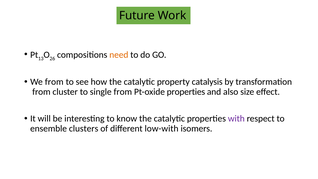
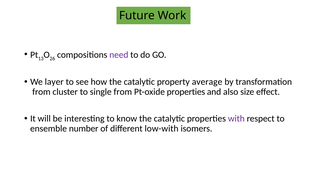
need colour: orange -> purple (119, 55)
We from: from -> layer (54, 82)
catalysis: catalysis -> average (207, 82)
clusters: clusters -> number (84, 129)
